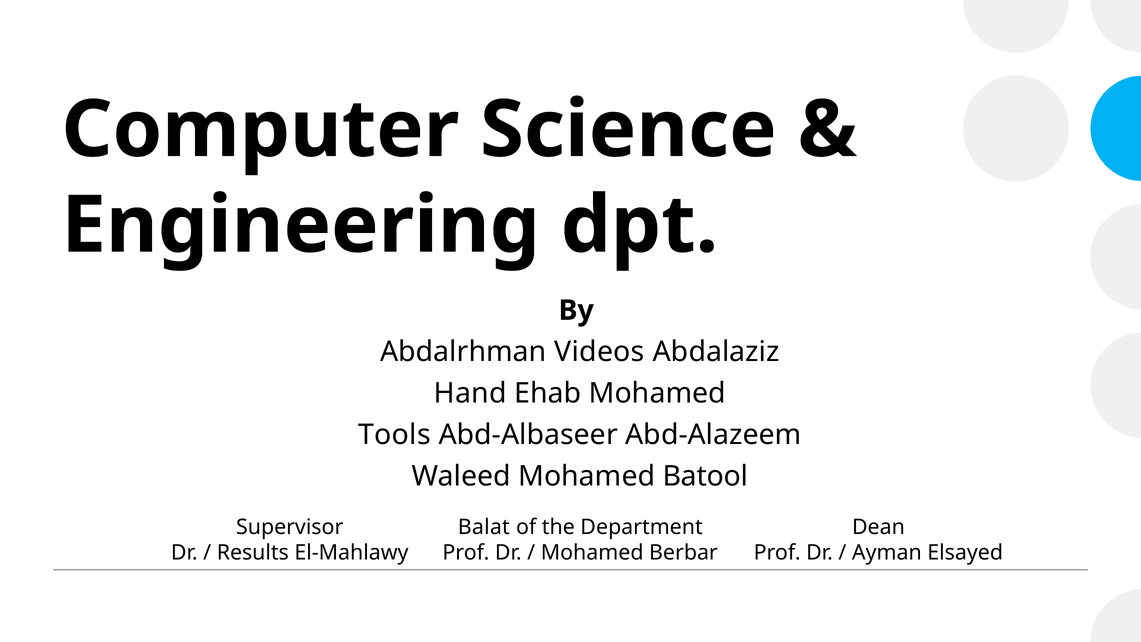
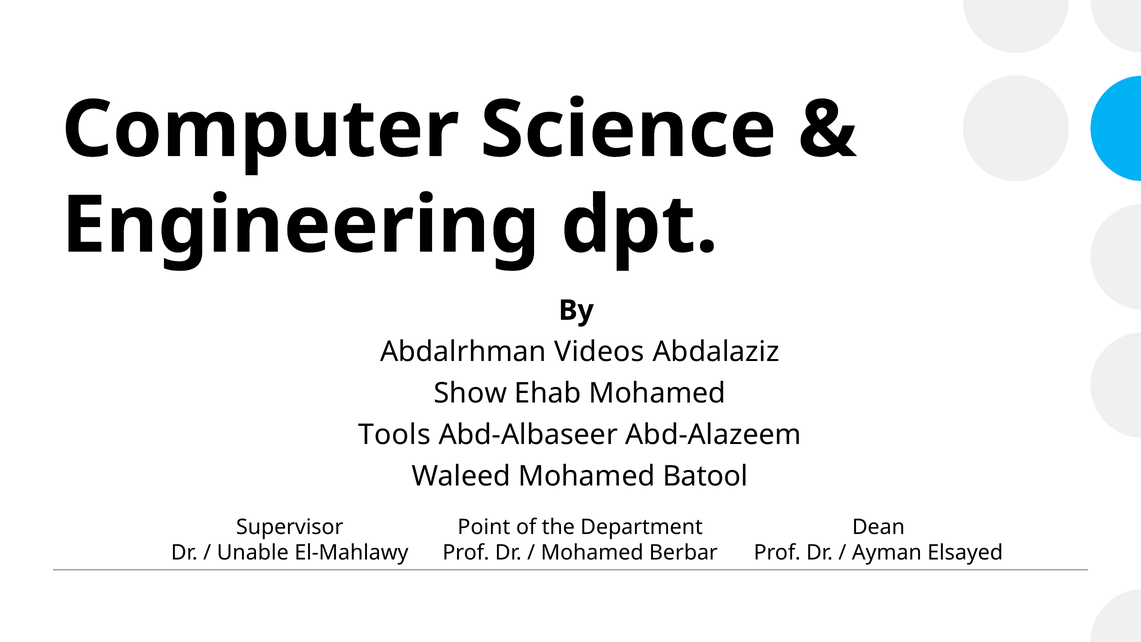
Hand: Hand -> Show (470, 393)
Balat: Balat -> Point (484, 527)
Results: Results -> Unable (253, 553)
